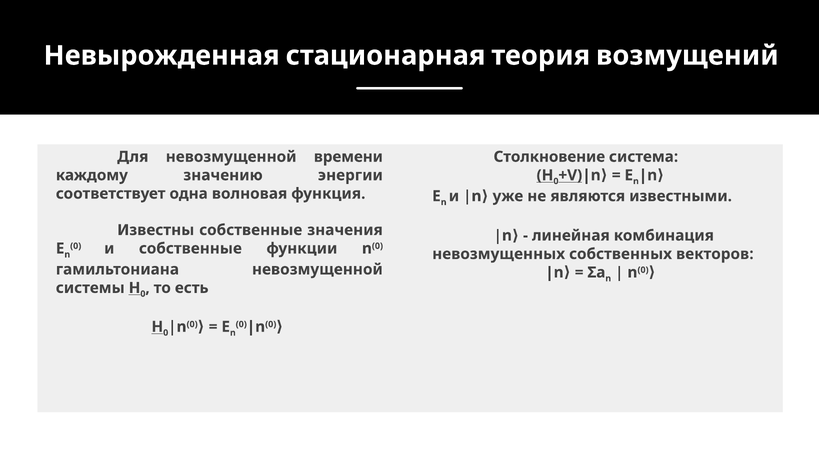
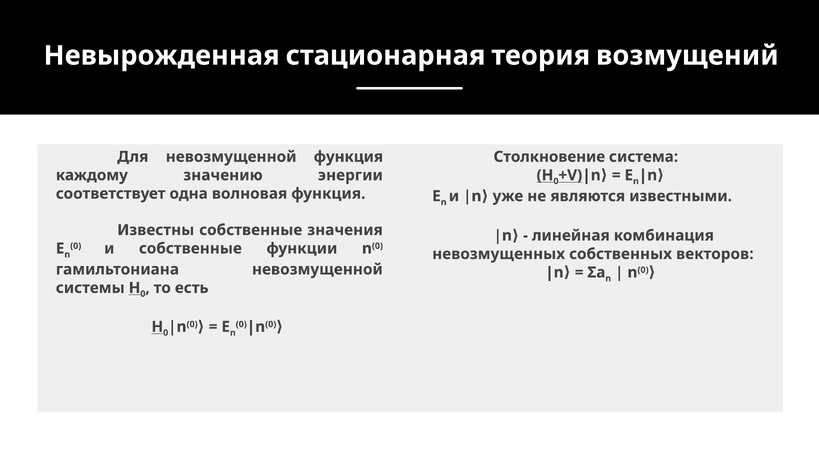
невозмущенной времени: времени -> функция (348, 157)
